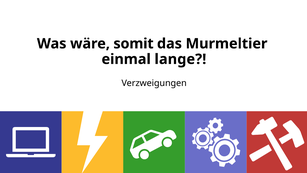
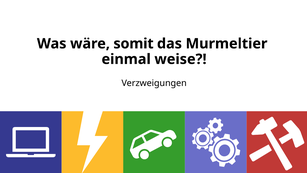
lange: lange -> weise (180, 59)
